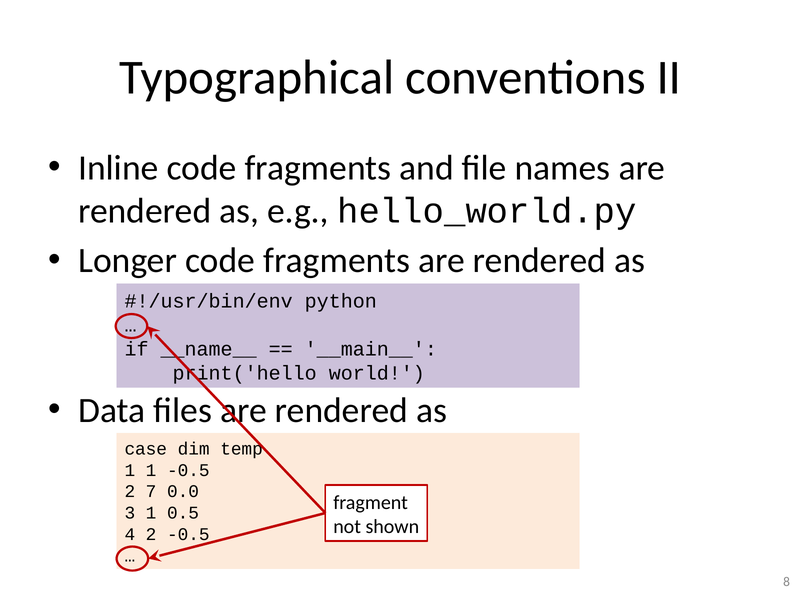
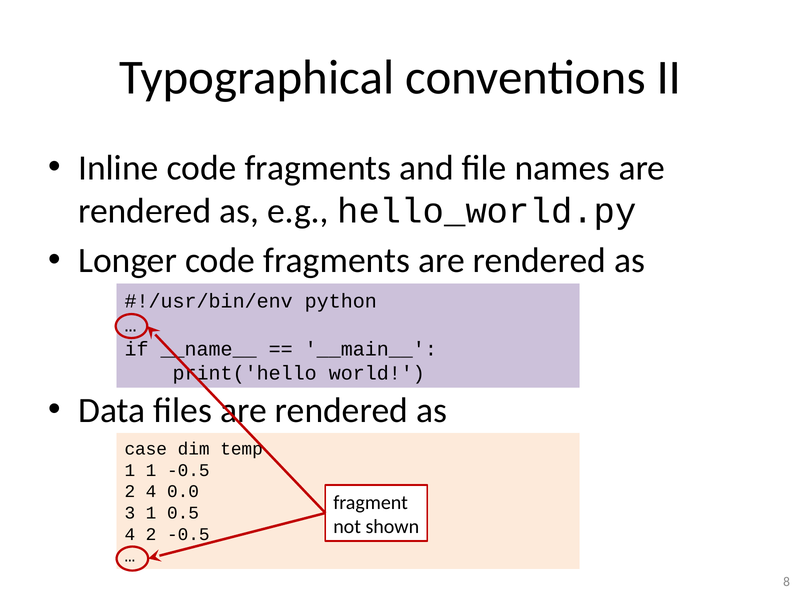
2 7: 7 -> 4 (151, 491)
